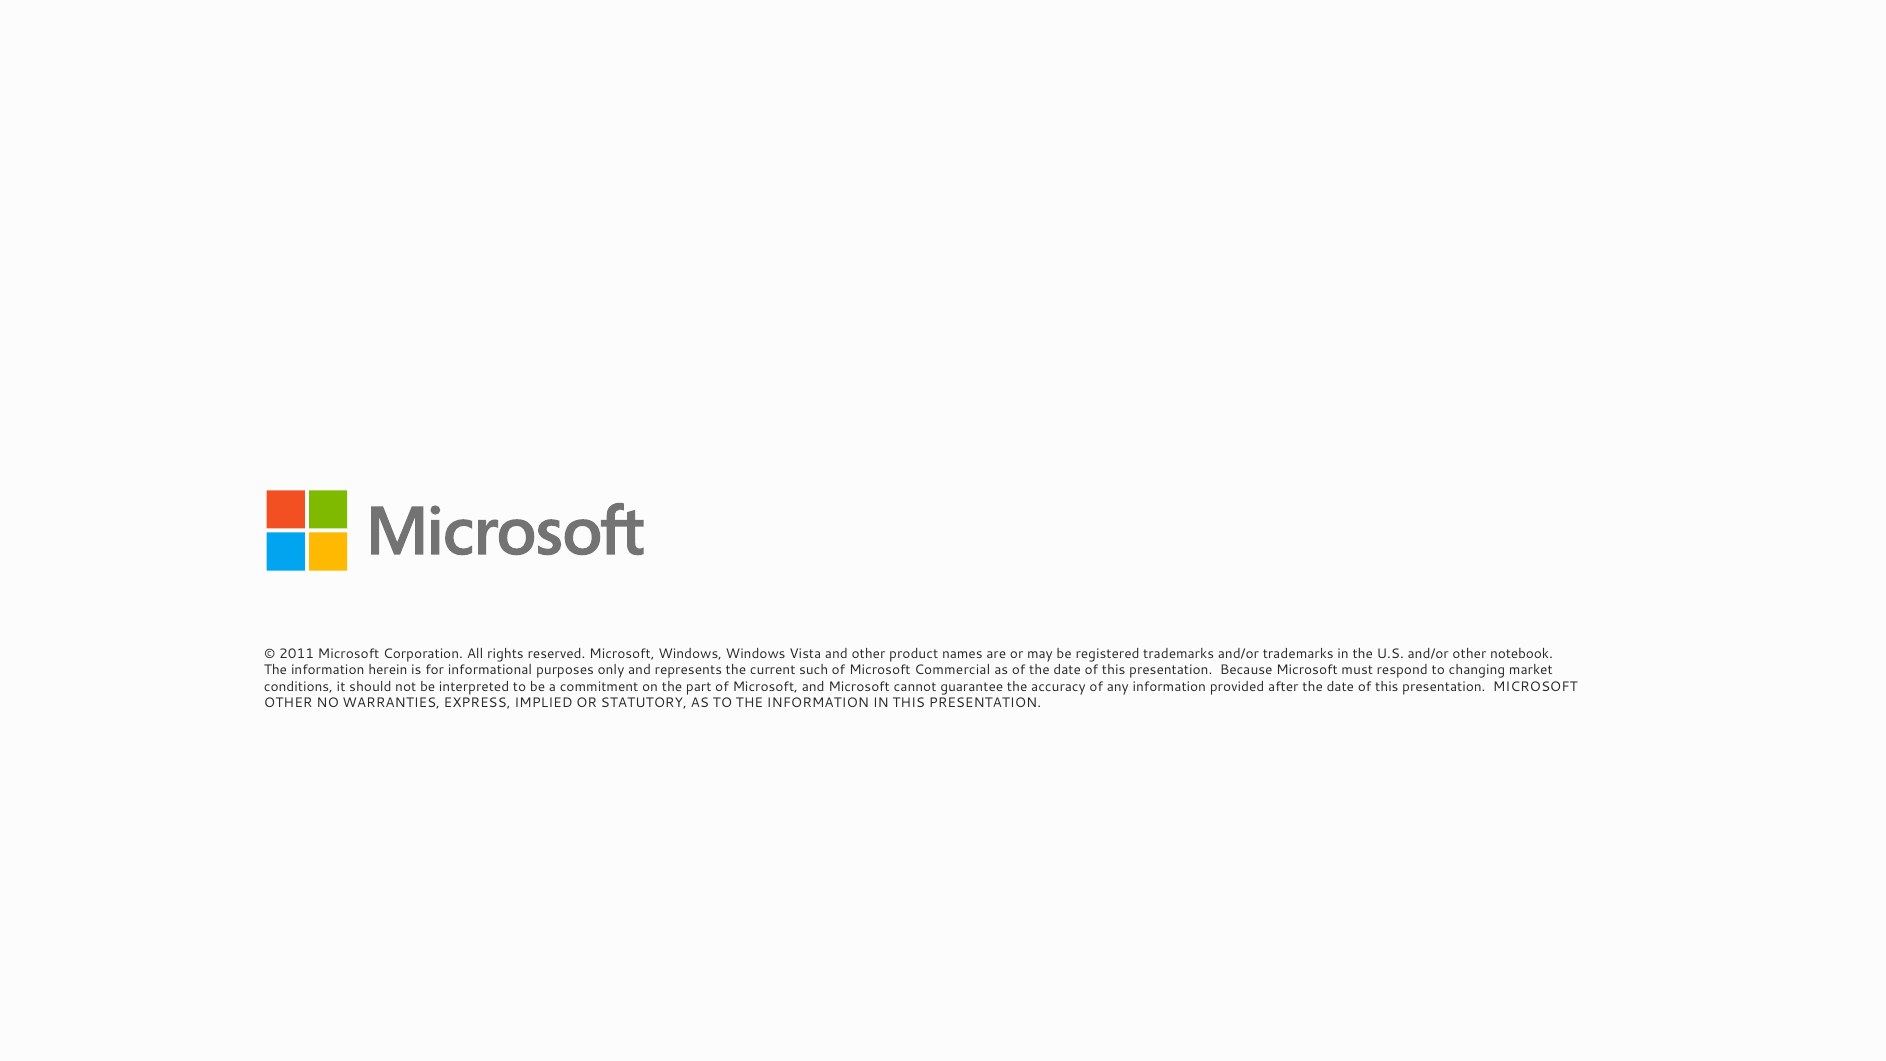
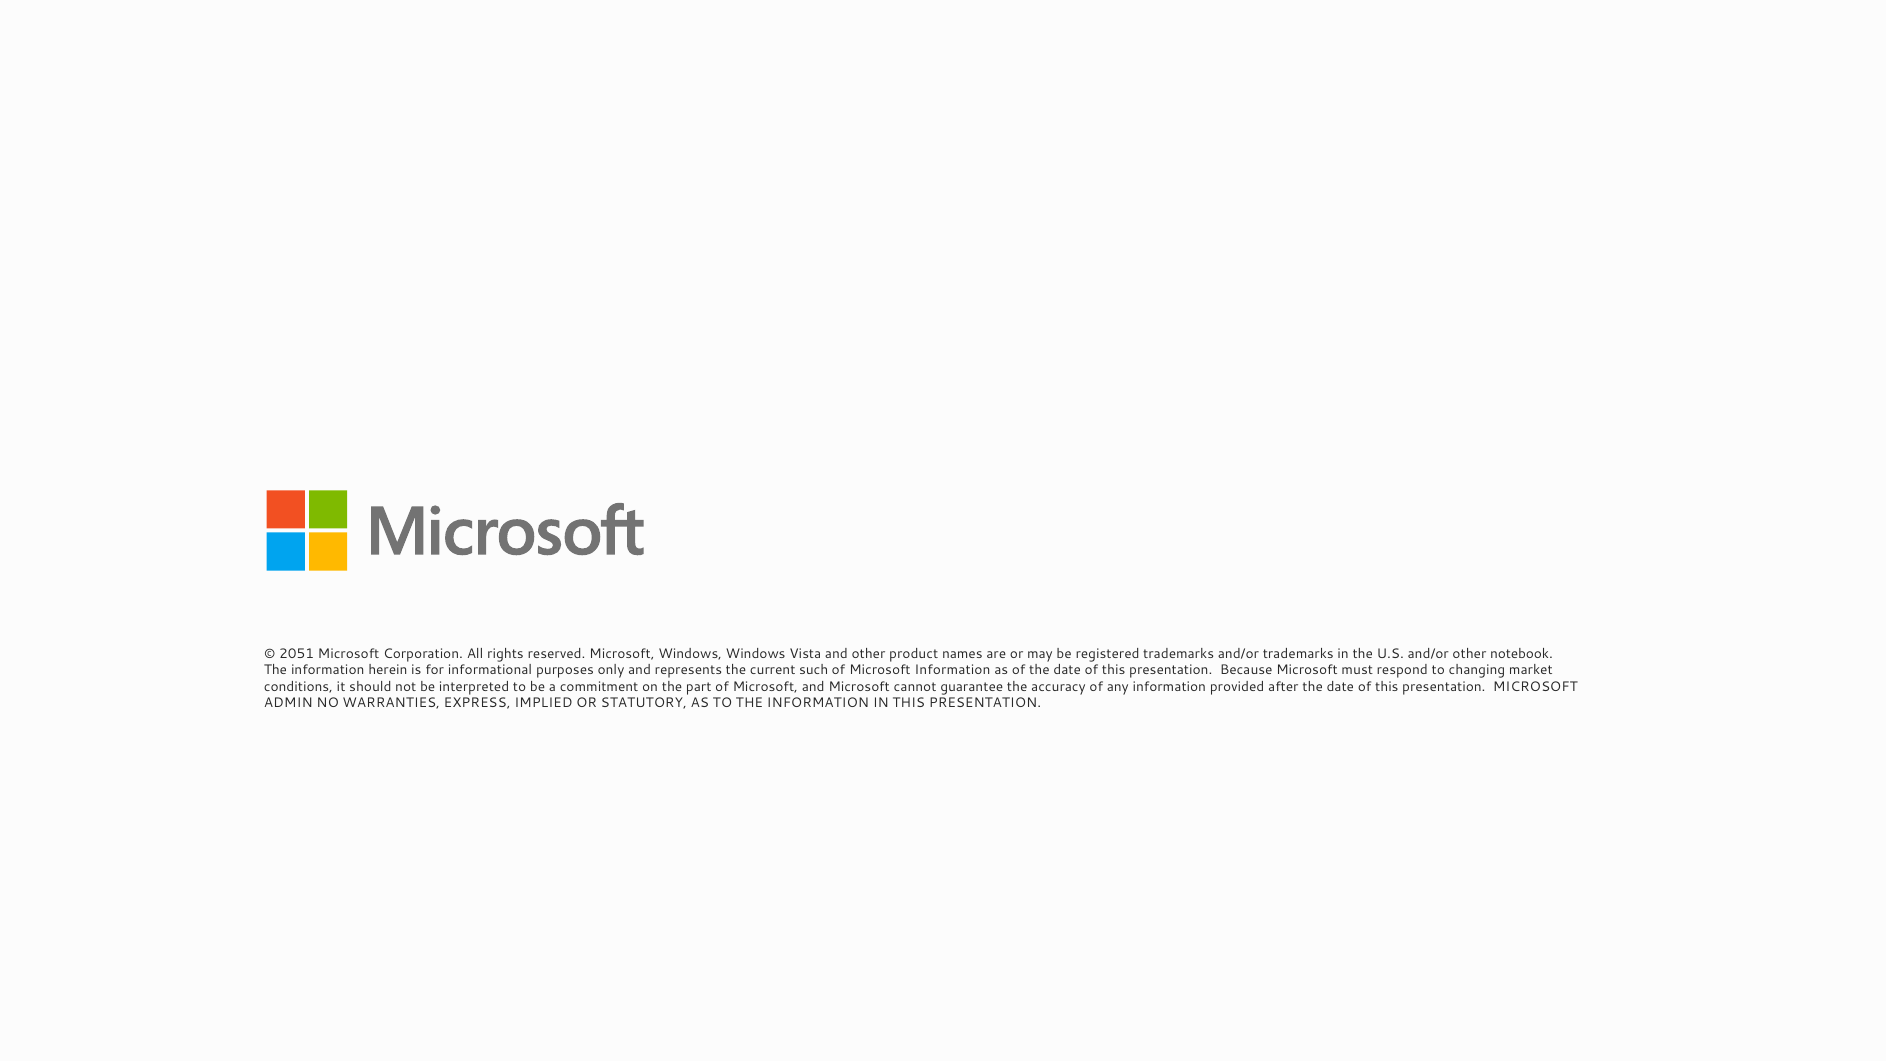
2011: 2011 -> 2051 (297, 654)
Microsoft Commercial: Commercial -> Information (952, 670)
OTHER: OTHER -> ADMIN (288, 703)
